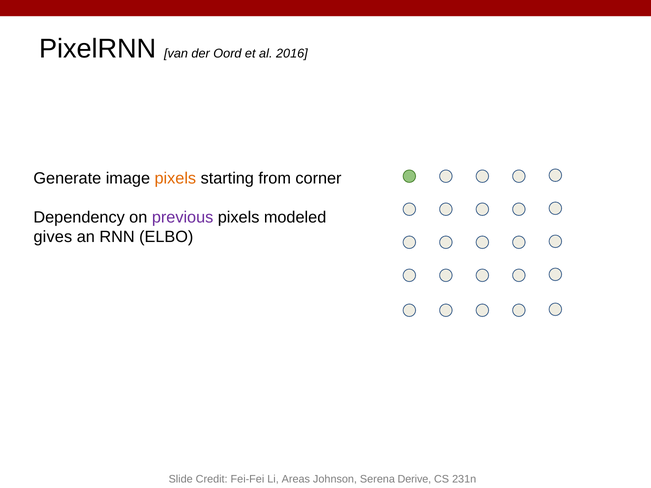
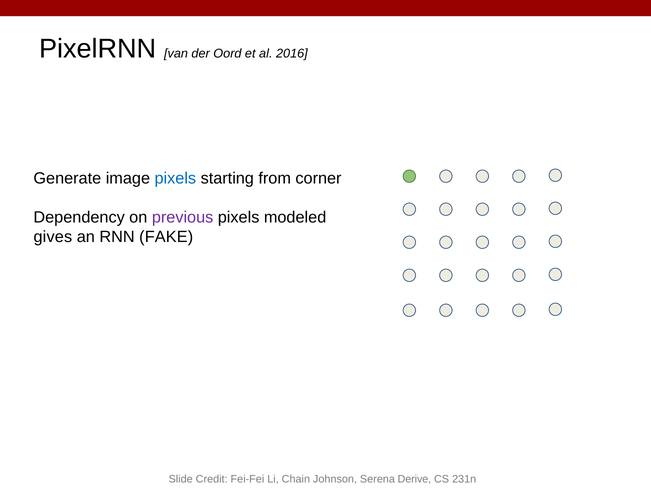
pixels colour: orange -> blue (175, 179)
ELBO: ELBO -> FAKE (166, 237)
Areas: Areas -> Chain (296, 479)
